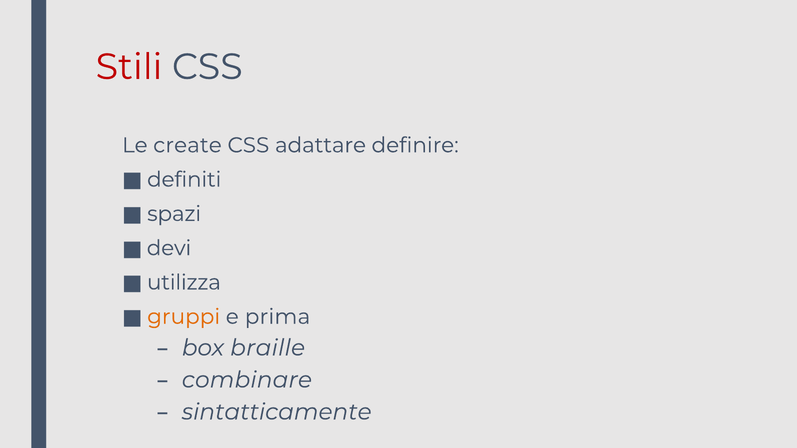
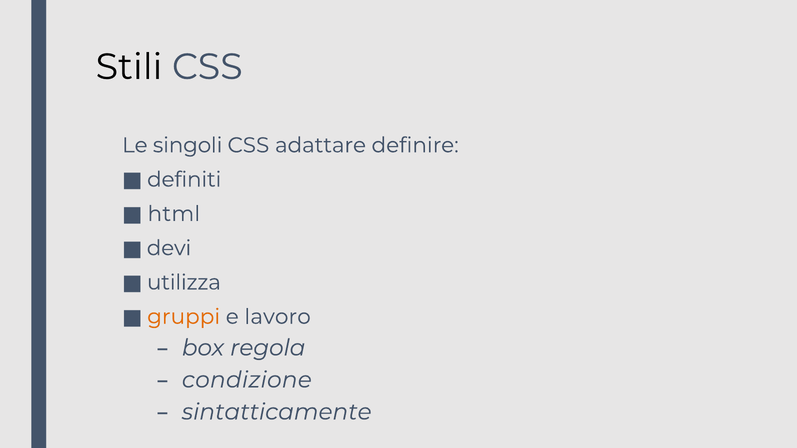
Stili colour: red -> black (129, 67)
create: create -> singoli (188, 145)
spazi: spazi -> html (174, 214)
prima: prima -> lavoro (278, 317)
braille: braille -> regola (268, 348)
combinare: combinare -> condizione (247, 380)
